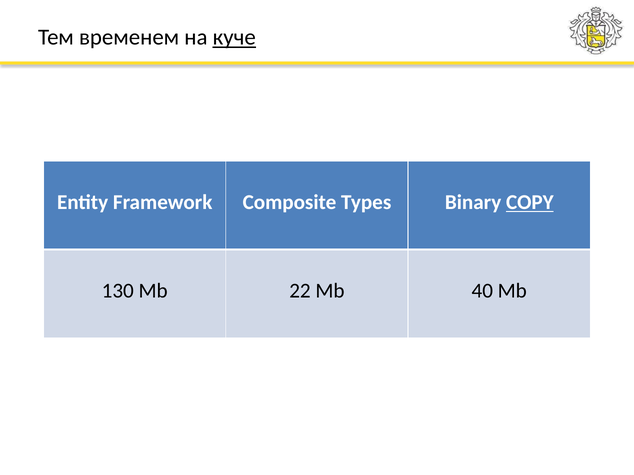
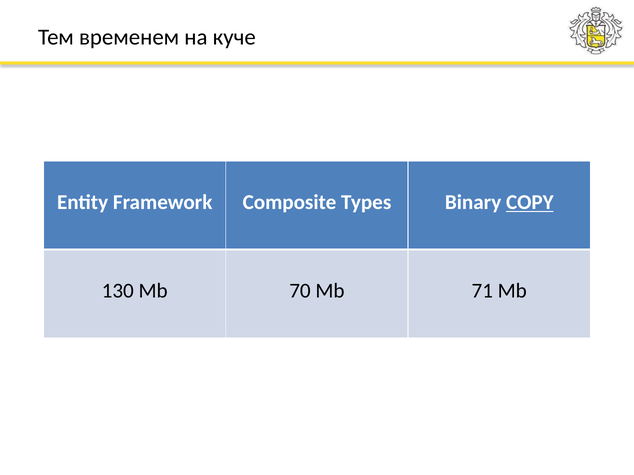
куче underline: present -> none (234, 37)
22: 22 -> 70 (300, 291)
40: 40 -> 71 (482, 291)
